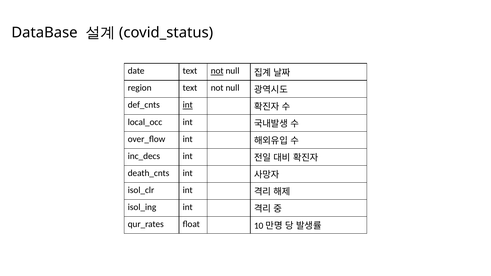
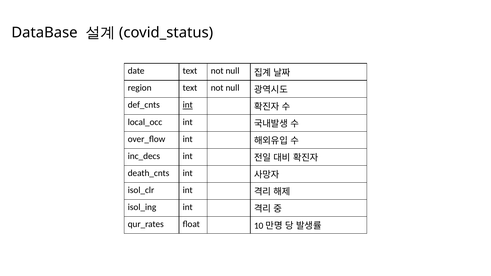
not underline: present -> none (217, 71)
